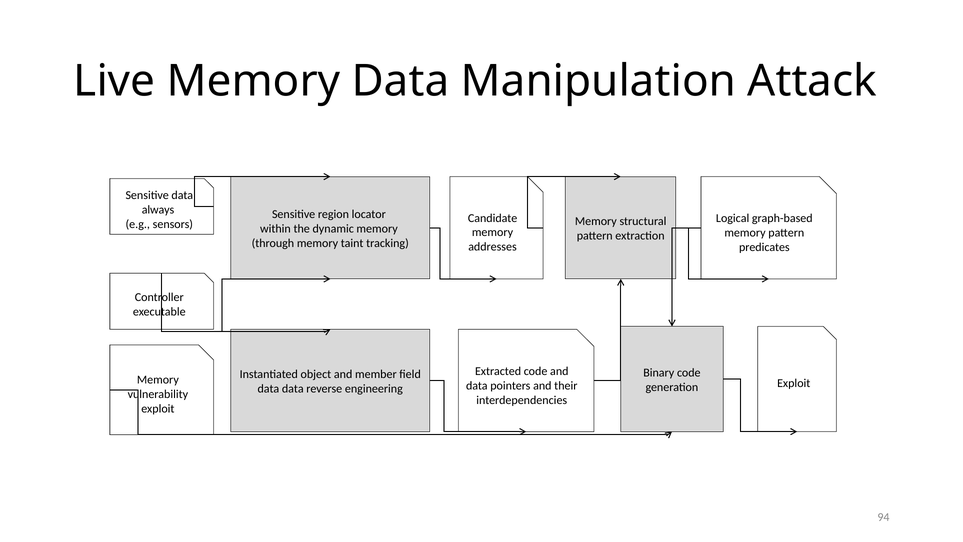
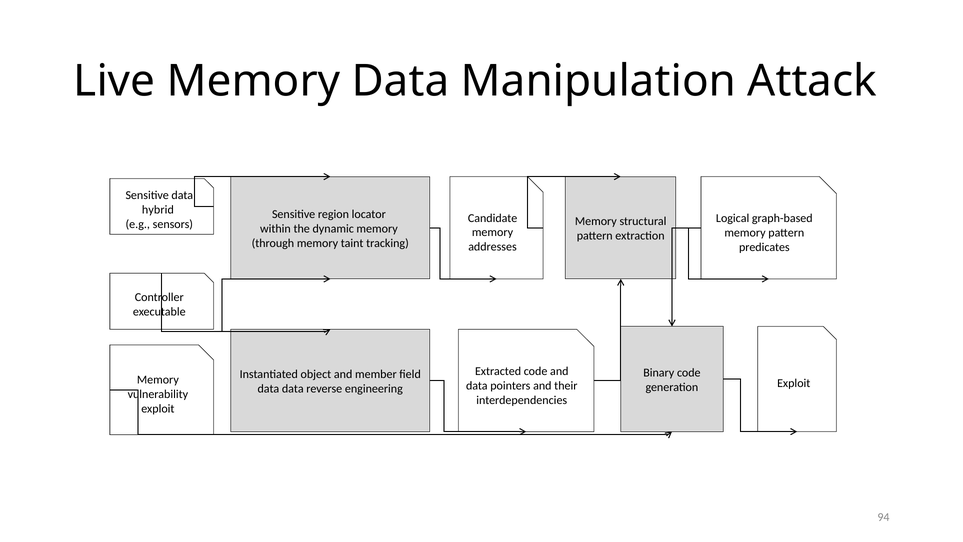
always: always -> hybrid (158, 209)
